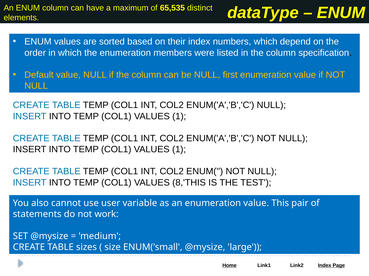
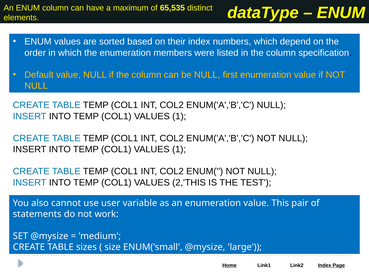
8,'THIS: 8,'THIS -> 2,'THIS (189, 183)
